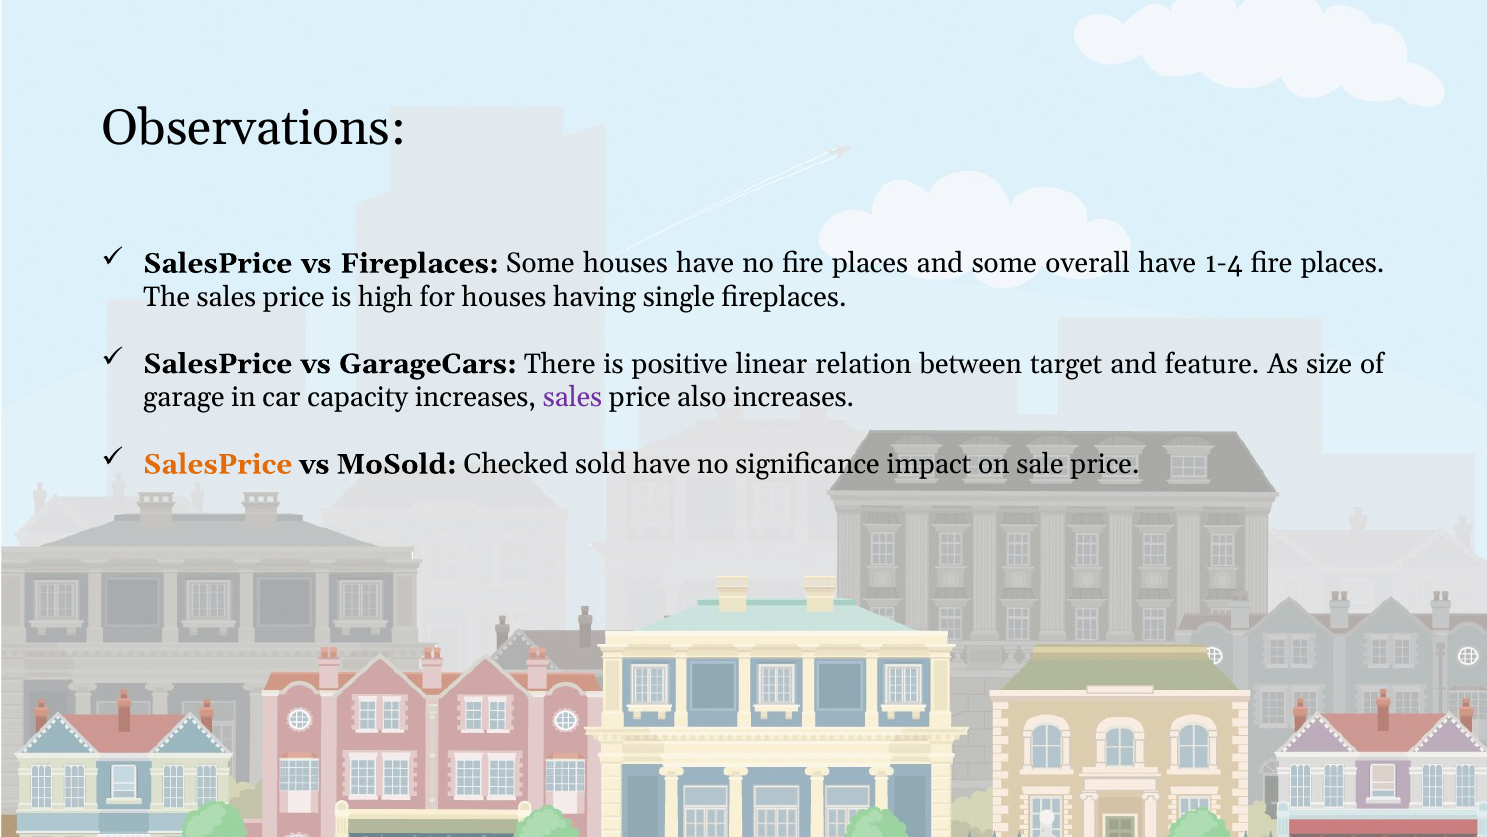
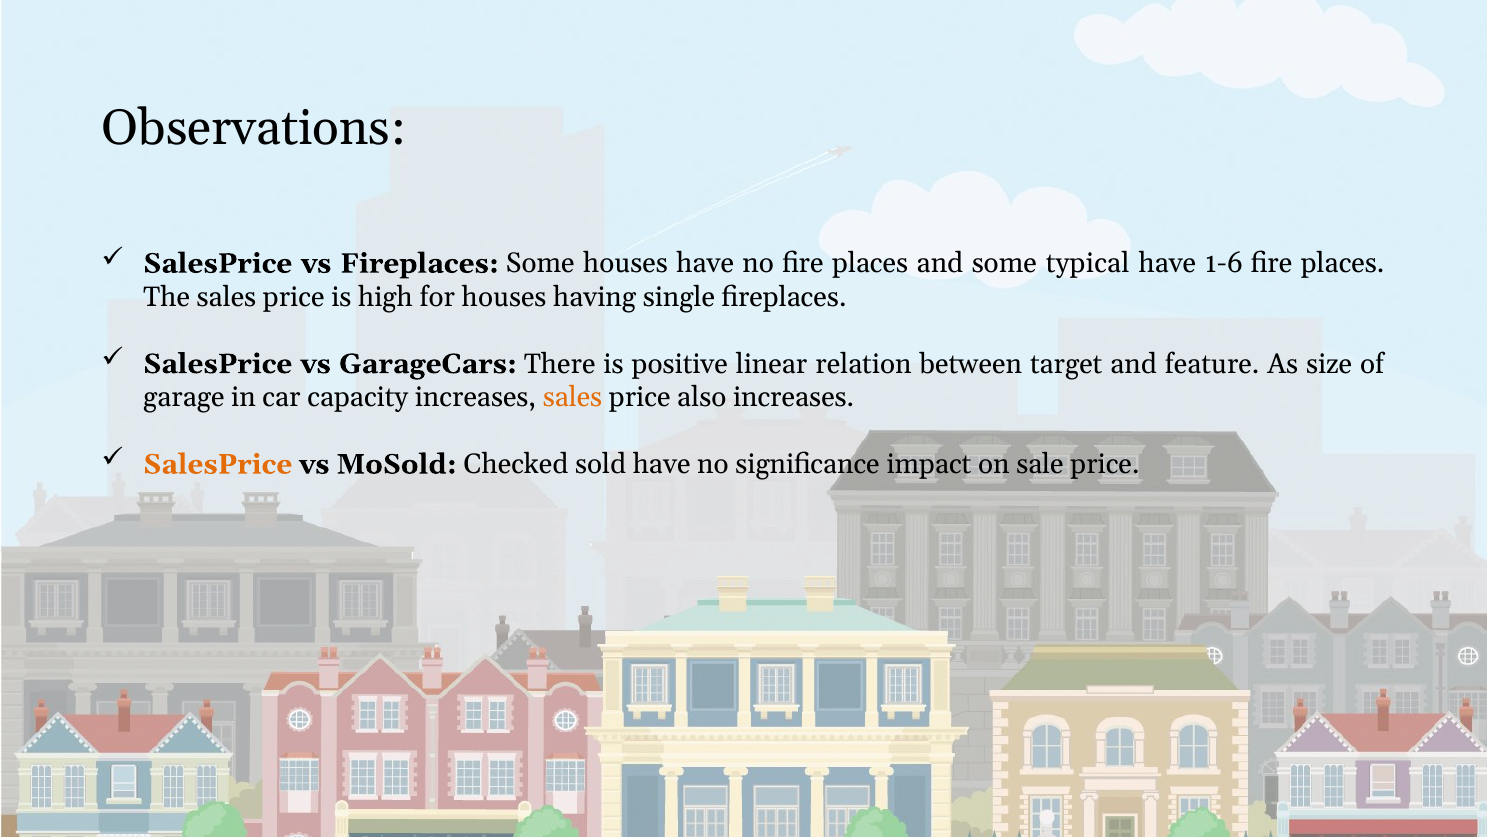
overall: overall -> typical (1088, 263)
1-4: 1-4 -> 1-6 (1224, 263)
sales colour: purple -> orange (573, 397)
